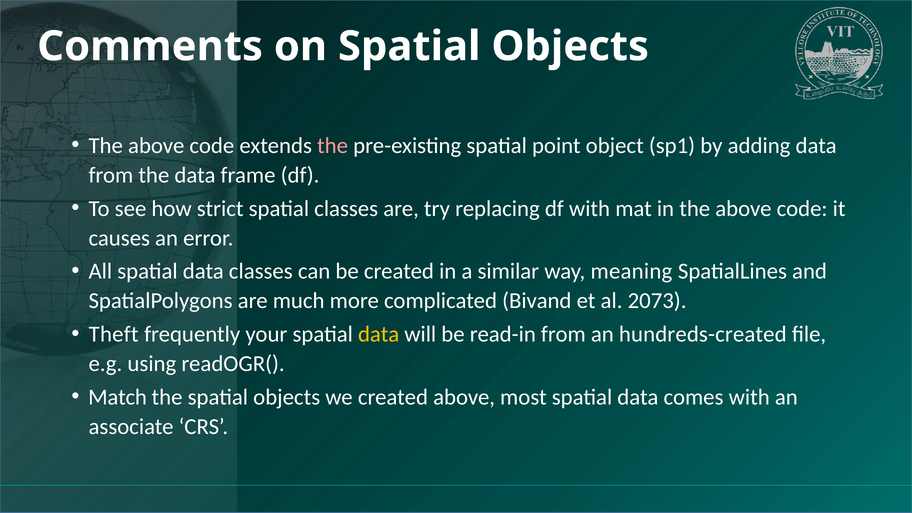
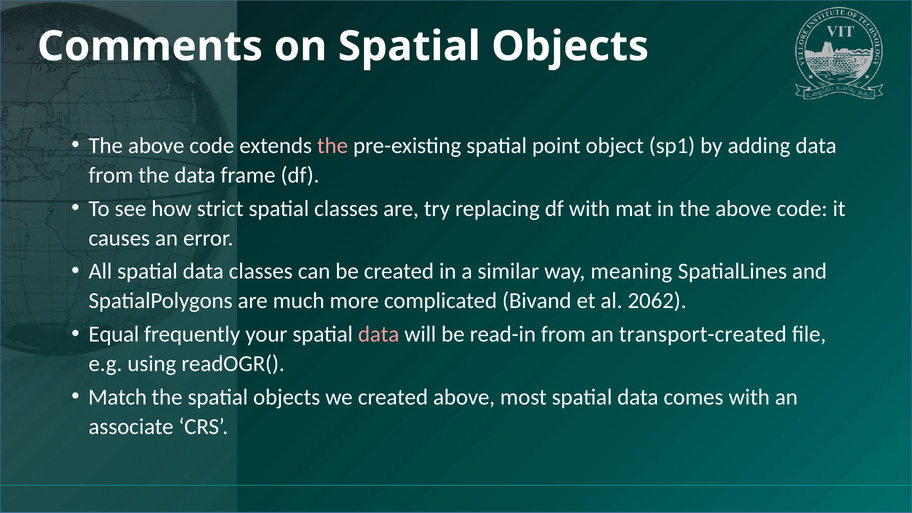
2073: 2073 -> 2062 (657, 301)
Theft: Theft -> Equal (114, 334)
data colour: yellow -> pink (379, 334)
hundreds-created: hundreds-created -> transport-created (703, 334)
